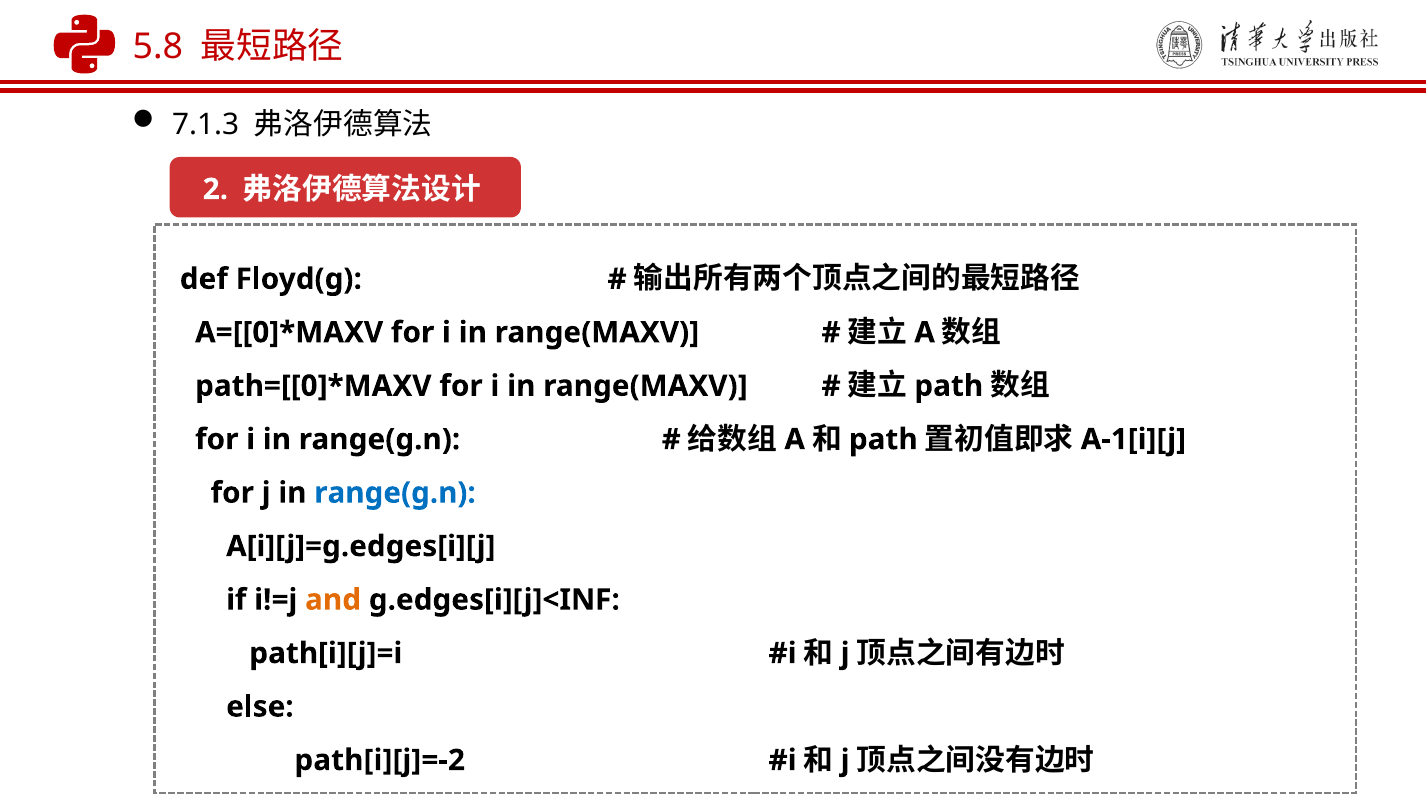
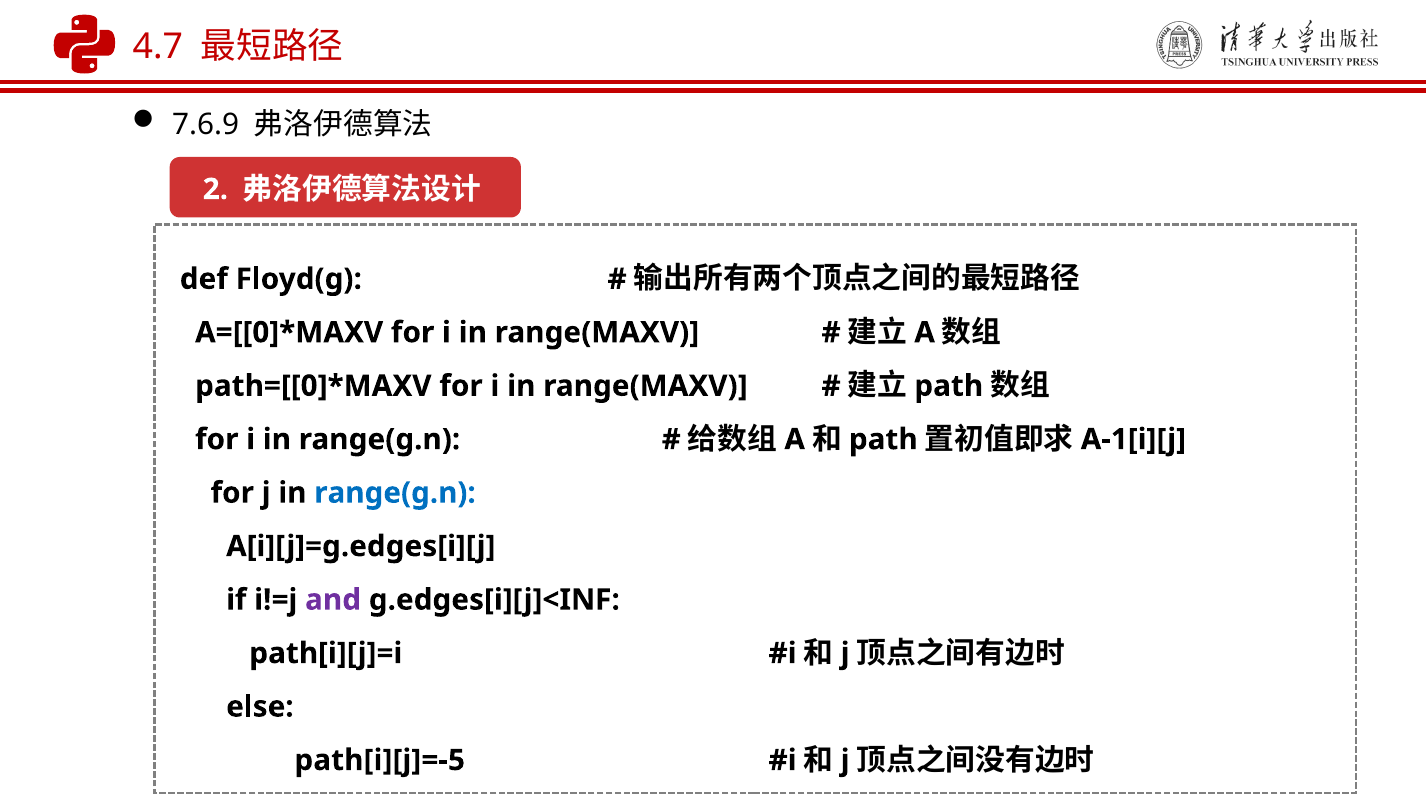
5.8: 5.8 -> 4.7 (158, 46)
7.1.3: 7.1.3 -> 7.6.9 (206, 124)
and colour: orange -> purple (333, 600)
path[i][j]=-2: path[i][j]=-2 -> path[i][j]=-5 (380, 760)
